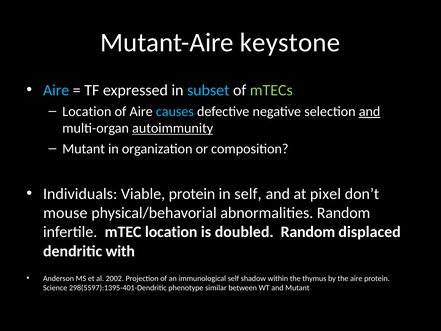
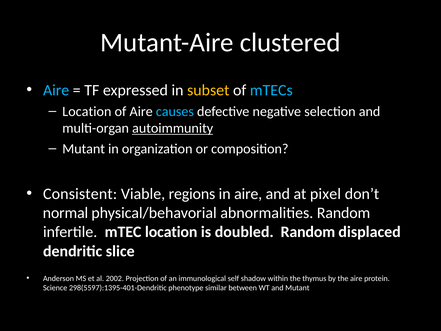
keystone: keystone -> clustered (290, 43)
subset colour: light blue -> yellow (208, 90)
mTECs colour: light green -> light blue (271, 90)
and underline: present -> none (370, 111)
Individuals: Individuals -> Consistent (80, 194)
Viable protein: protein -> regions (192, 194)
in self: self -> aire (248, 194)
mouse: mouse -> normal (65, 213)
with: with -> slice (120, 251)
